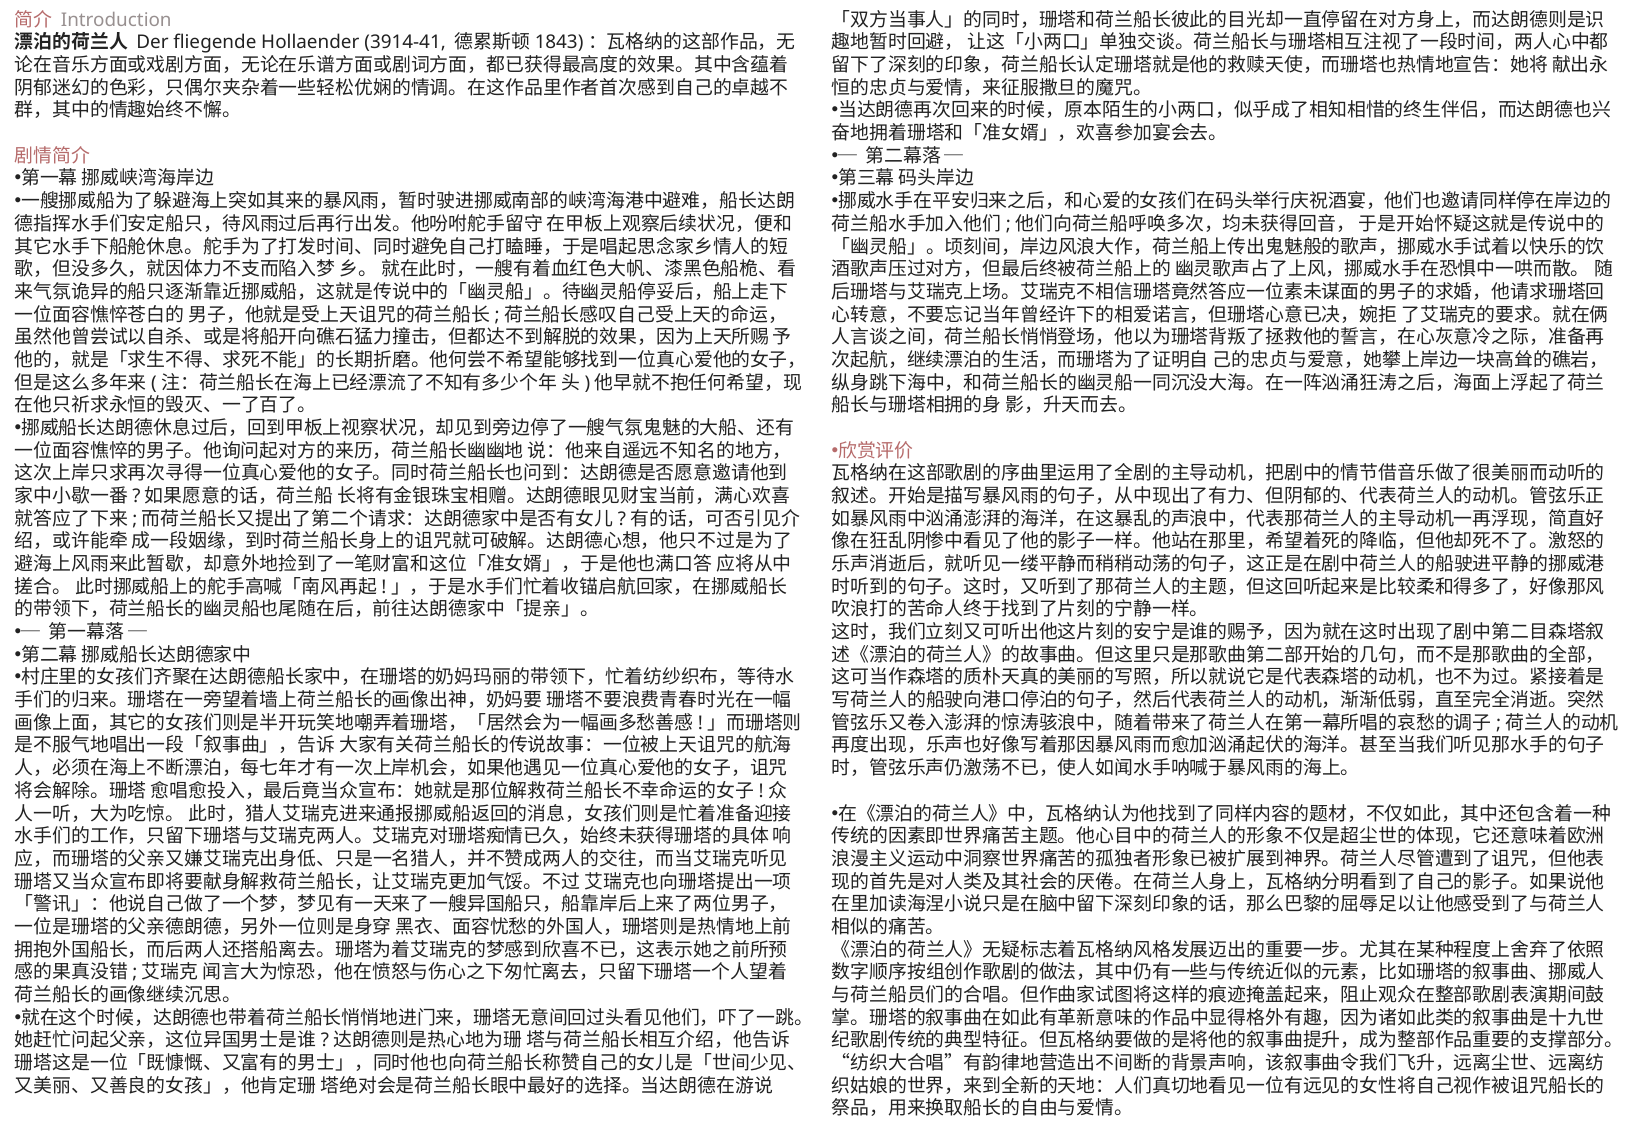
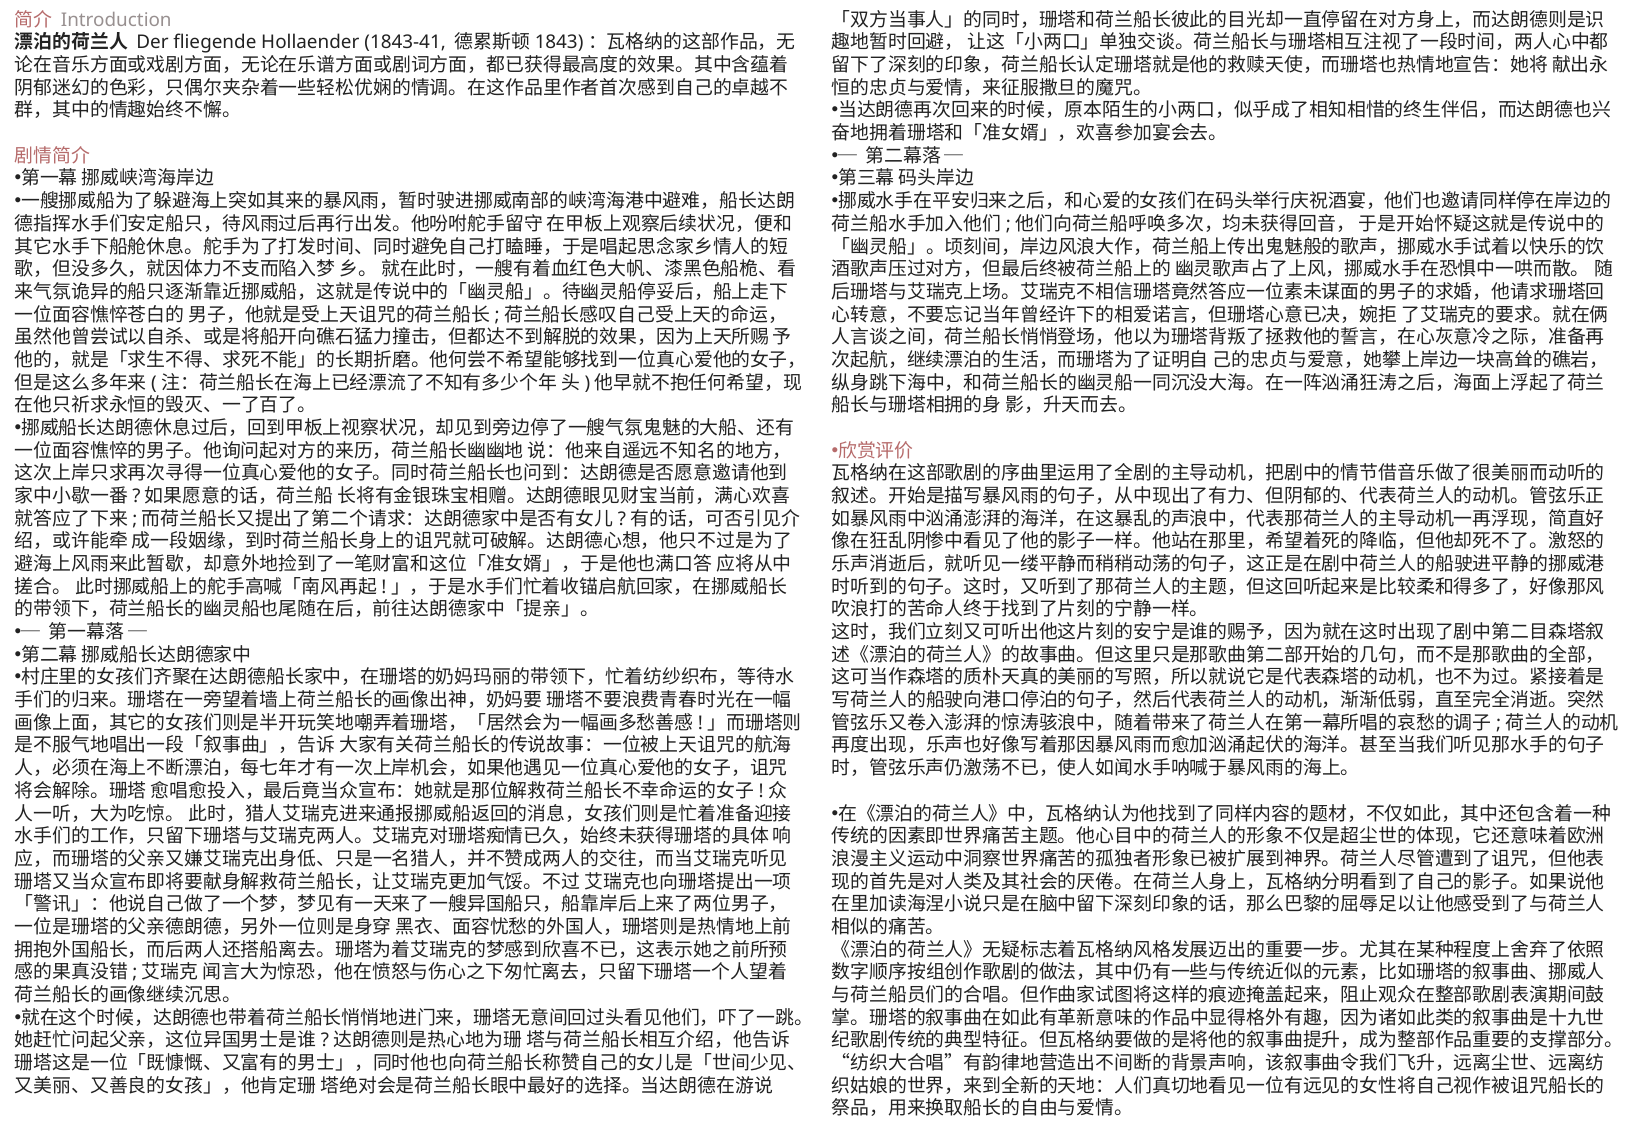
3914-41: 3914-41 -> 1843-41 (405, 43)
